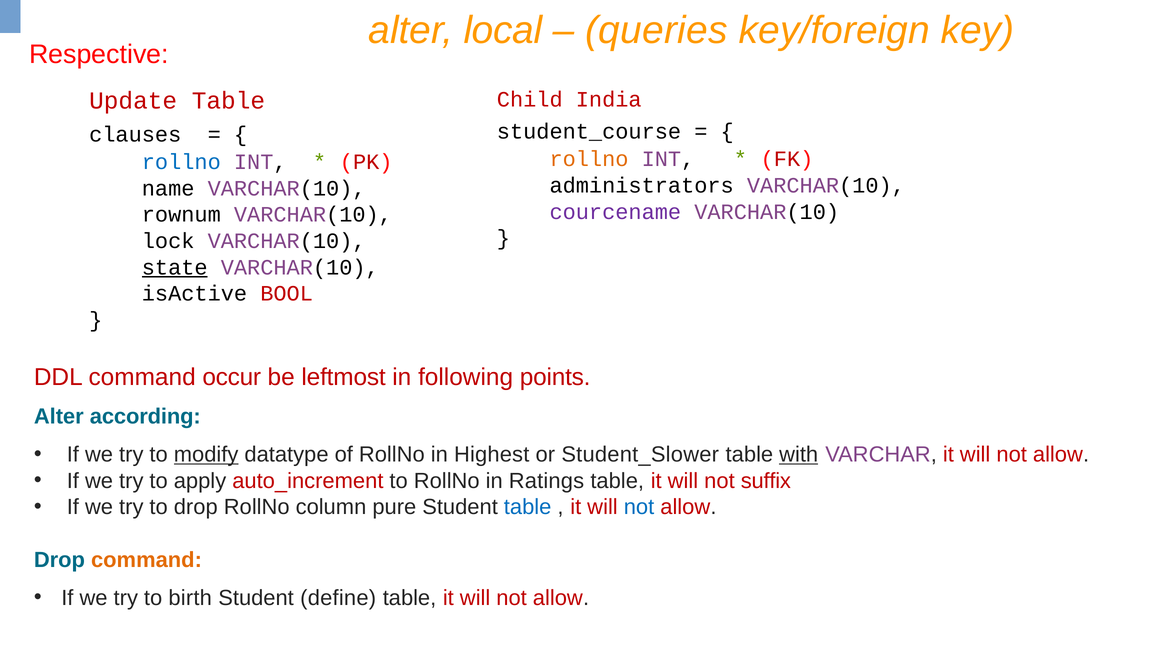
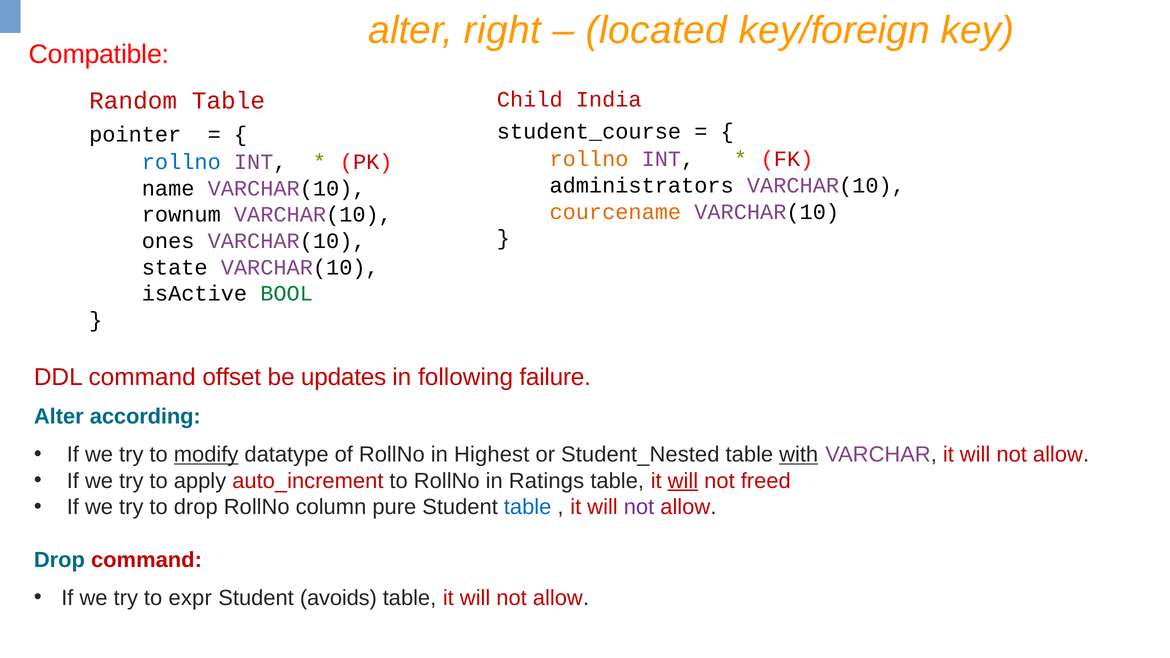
local: local -> right (503, 30)
queries: queries -> located (656, 30)
Respective: Respective -> Compatible (99, 54)
Update: Update -> Random (133, 101)
clauses: clauses -> pointer (135, 134)
courcename colour: purple -> orange (615, 212)
lock: lock -> ones (168, 241)
state underline: present -> none (175, 267)
BOOL colour: red -> green (287, 294)
occur: occur -> offset (232, 377)
leftmost: leftmost -> updates (344, 377)
points: points -> failure (555, 377)
Student_Slower: Student_Slower -> Student_Nested (640, 455)
will underline: none -> present (683, 481)
suffix: suffix -> freed (766, 481)
not colour: blue -> purple (639, 507)
command colour: orange -> red (146, 560)
birth: birth -> expr (190, 598)
define: define -> avoids (338, 598)
